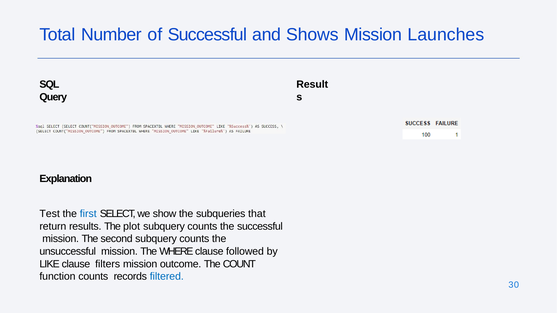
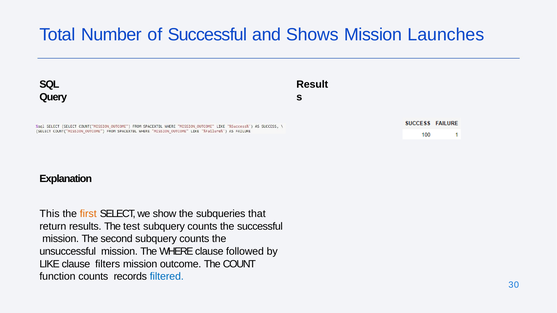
Test: Test -> This (50, 214)
first colour: blue -> orange (88, 214)
plot: plot -> test (132, 227)
